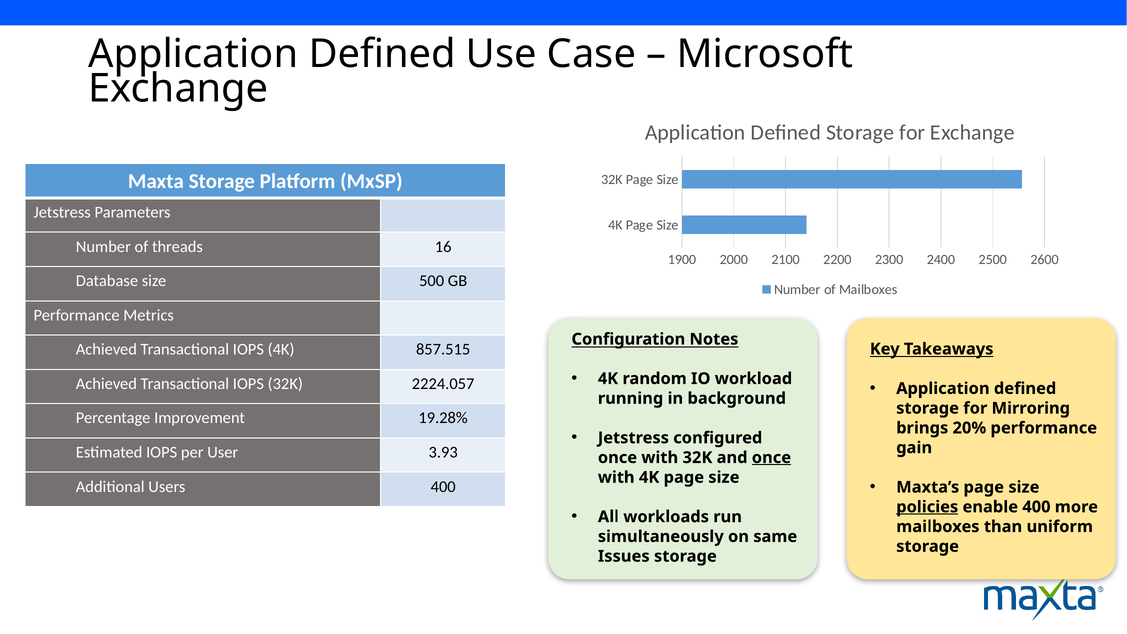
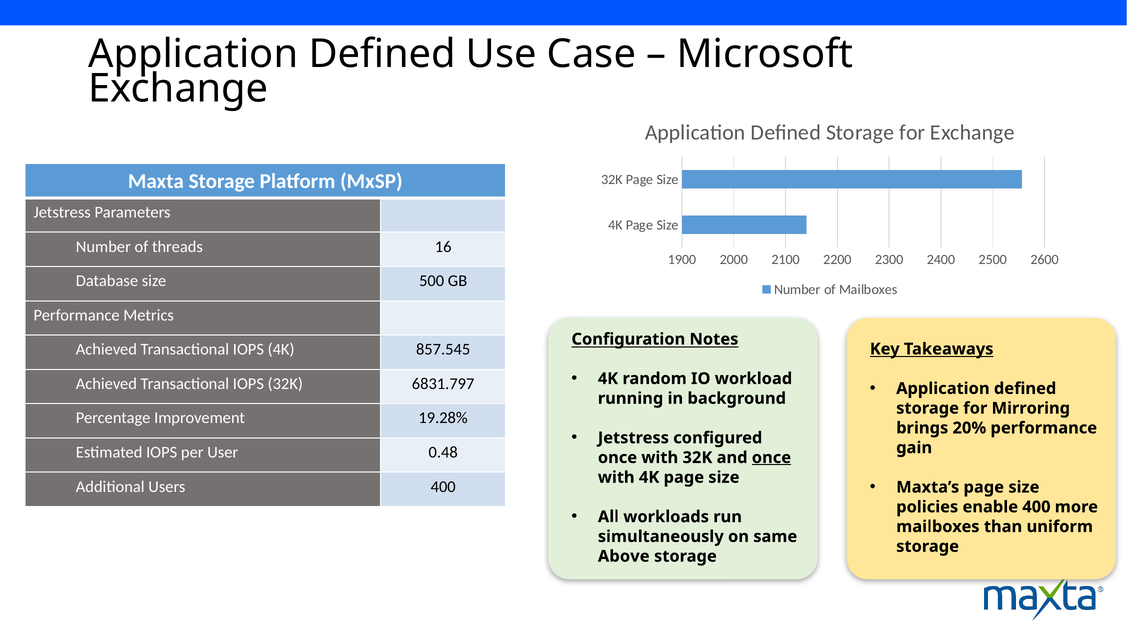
857.515: 857.515 -> 857.545 (443, 349)
2224.057: 2224.057 -> 6831.797 (443, 384)
3.93: 3.93 -> 0.48 (443, 452)
policies underline: present -> none (927, 507)
Issues: Issues -> Above (624, 556)
